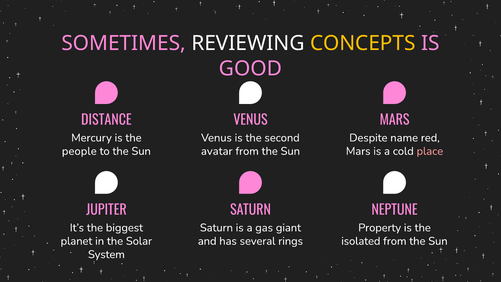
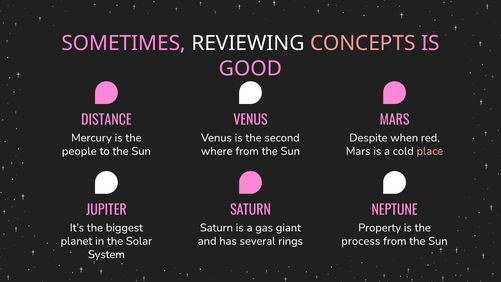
CONCEPTS colour: yellow -> pink (363, 43)
name: name -> when (404, 138)
avatar: avatar -> where (217, 151)
isolated: isolated -> process (361, 241)
